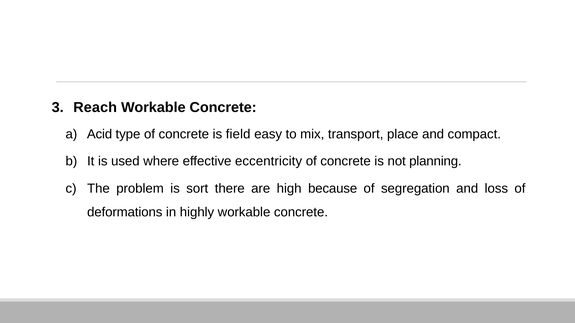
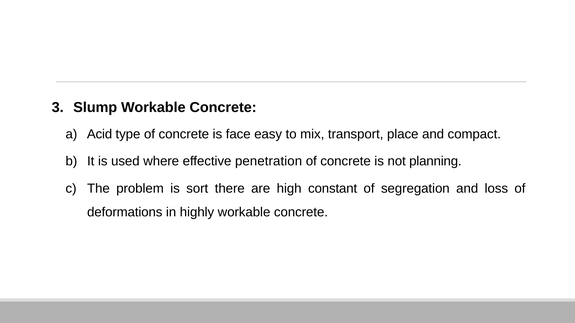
Reach: Reach -> Slump (95, 107)
field: field -> face (238, 134)
eccentricity: eccentricity -> penetration (269, 162)
because: because -> constant (333, 189)
